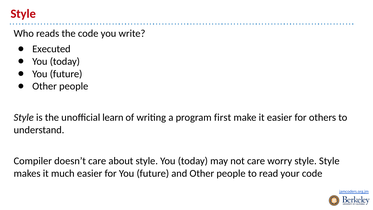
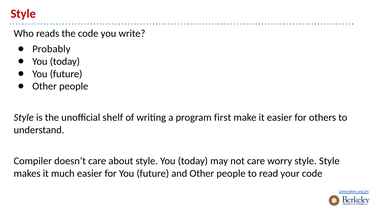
Executed: Executed -> Probably (51, 49)
learn: learn -> shelf (113, 117)
